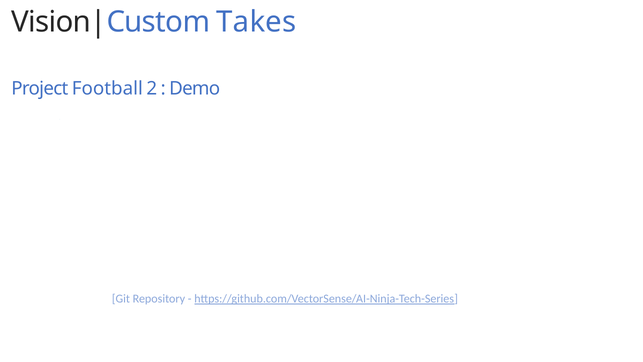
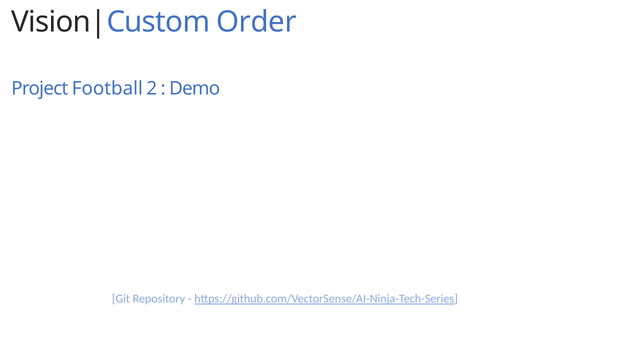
Takes: Takes -> Order (256, 22)
